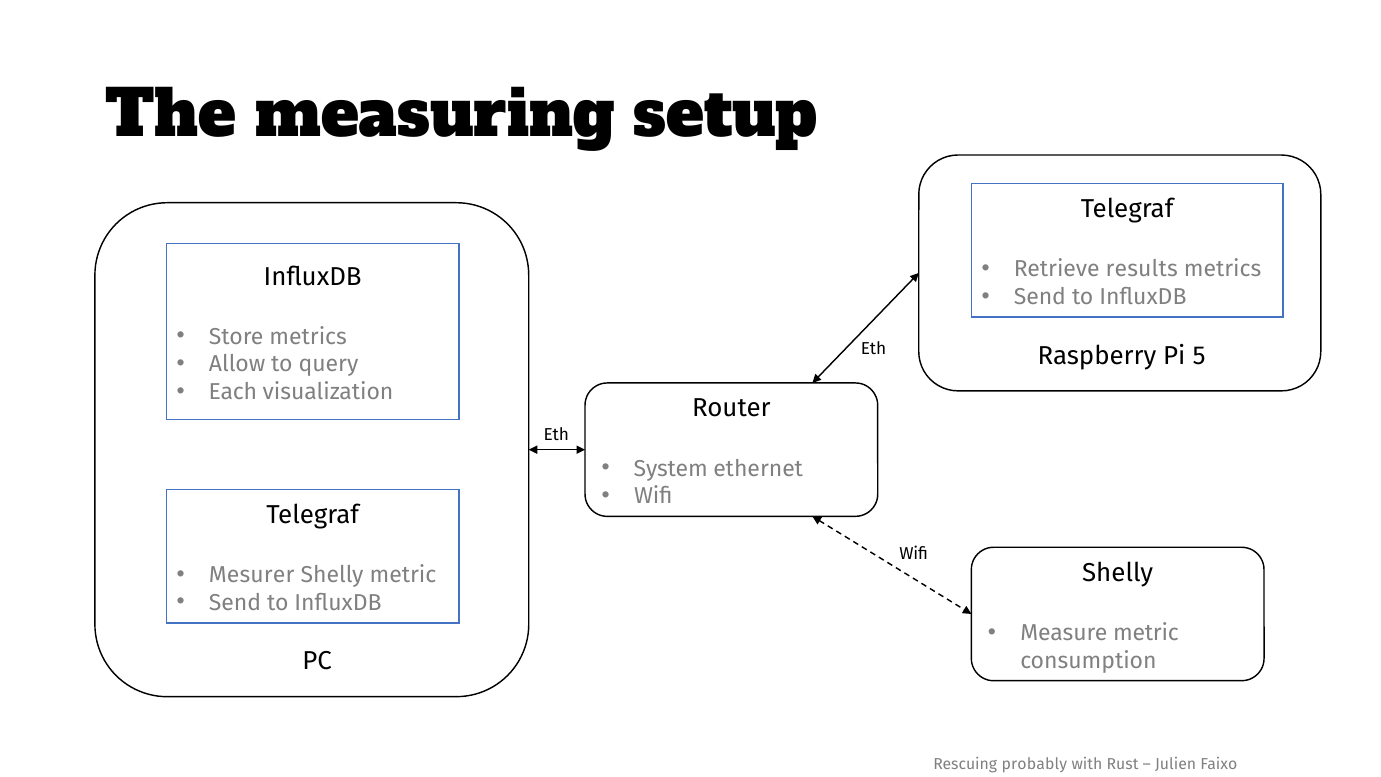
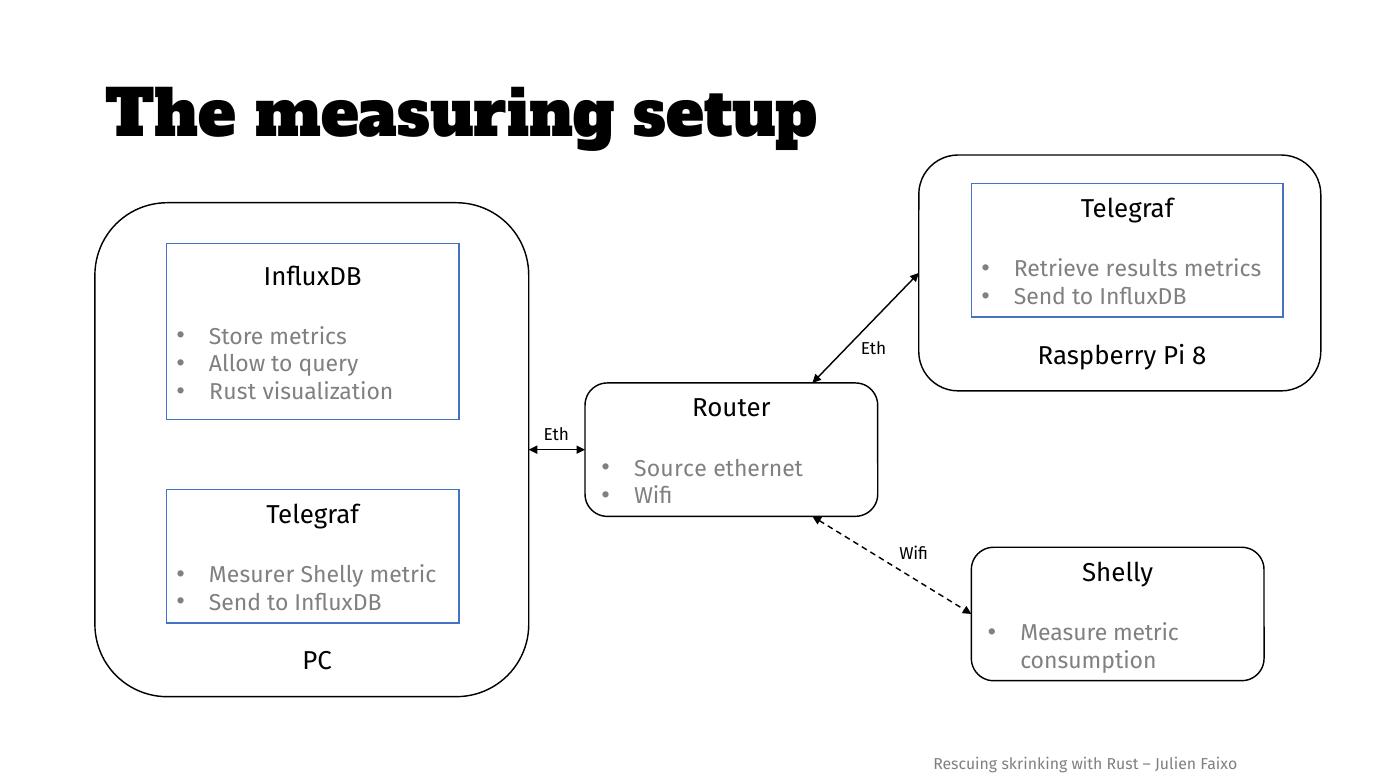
5: 5 -> 8 (1199, 355)
Each: Each -> Rust (233, 392)
System: System -> Source (670, 468)
probably: probably -> skrinking (1034, 764)
